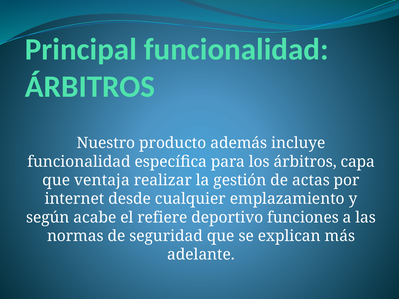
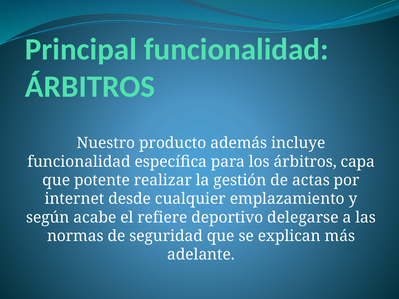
ventaja: ventaja -> potente (102, 180)
funciones: funciones -> delegarse (303, 218)
